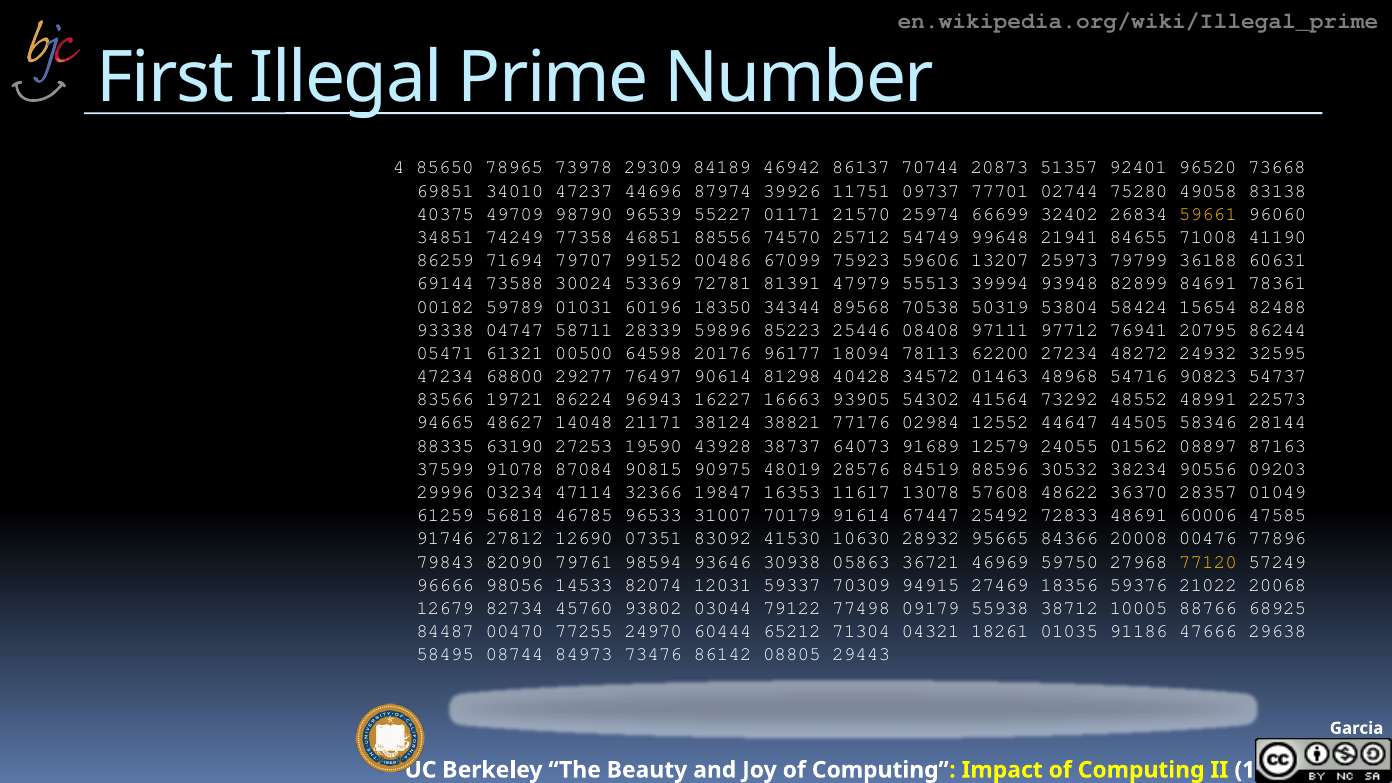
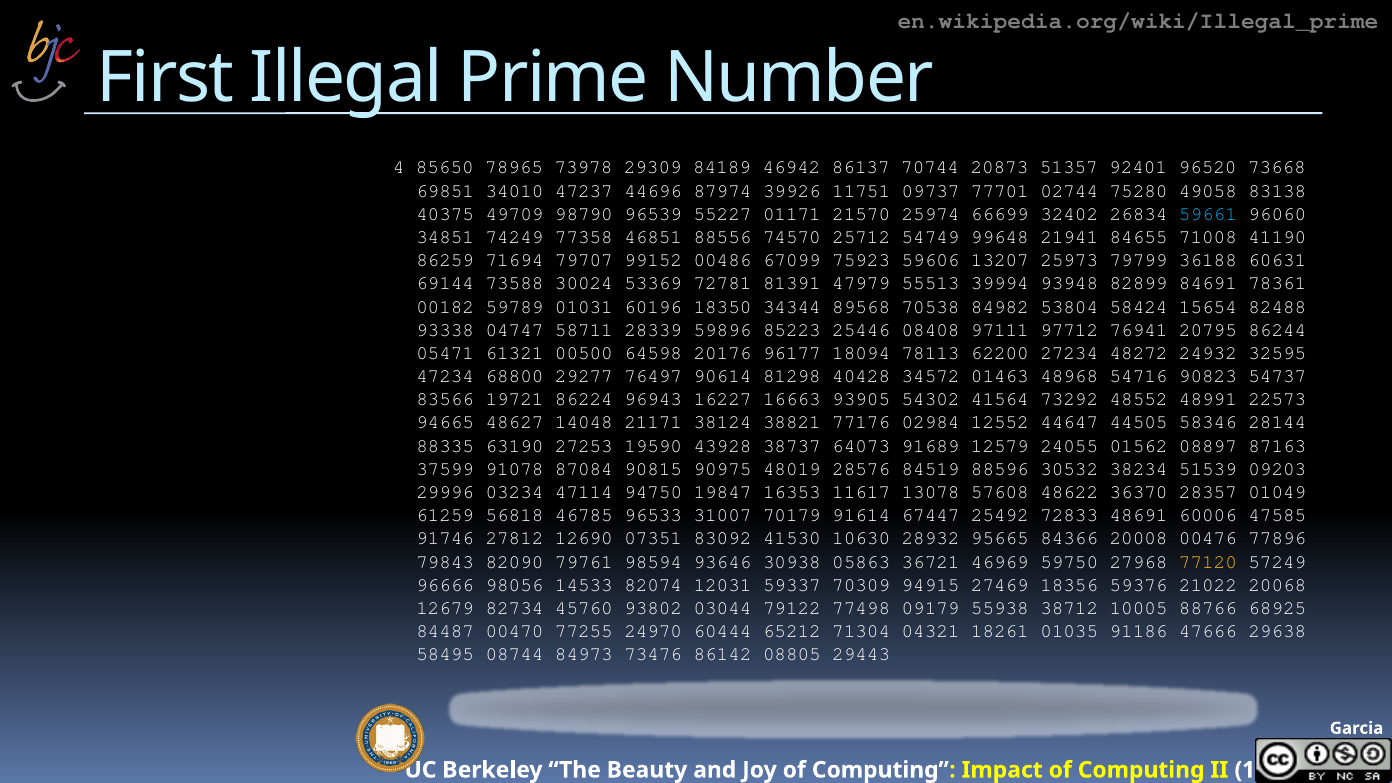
59661 colour: yellow -> light blue (1208, 214)
50319: 50319 -> 84982 (1000, 307)
90556: 90556 -> 51539 (1208, 469)
32366: 32366 -> 94750 (653, 492)
